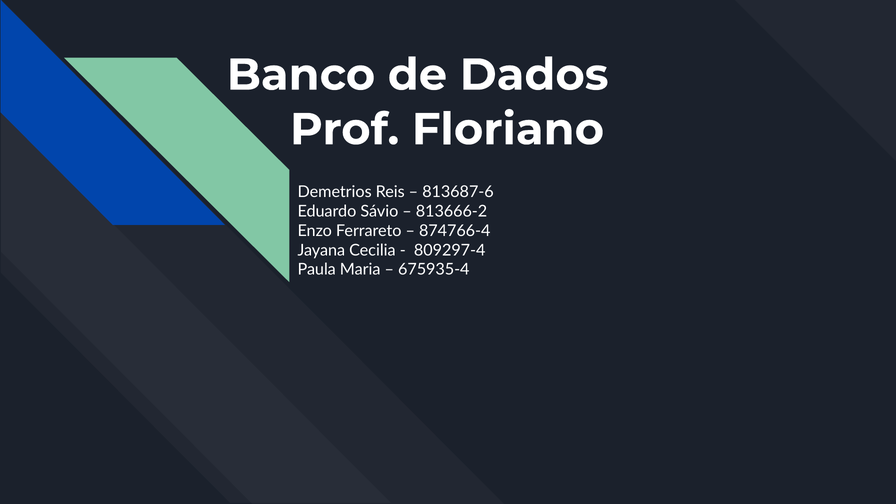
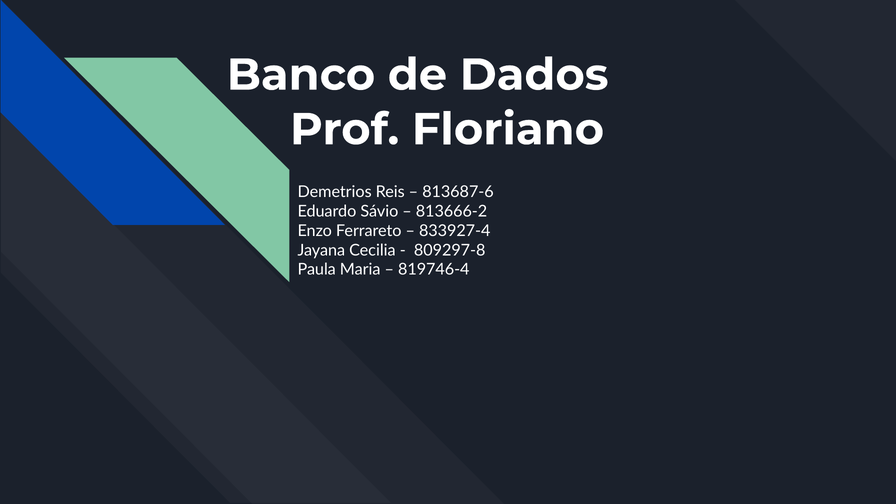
874766-4: 874766-4 -> 833927-4 (455, 231)
809297-4: 809297-4 -> 809297-8 (450, 250)
675935-4: 675935-4 -> 819746-4 (434, 270)
